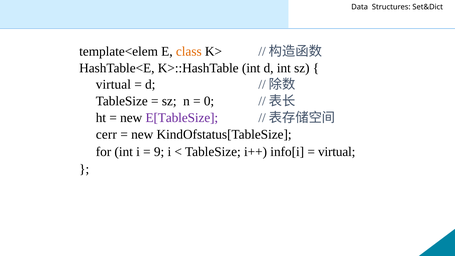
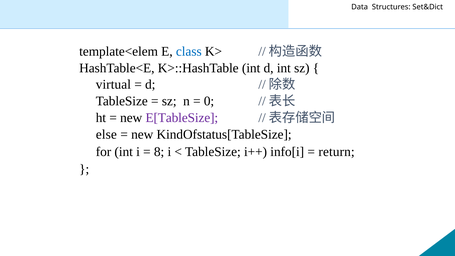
class colour: orange -> blue (189, 51)
cerr: cerr -> else (106, 134)
9: 9 -> 8 (159, 152)
virtual: virtual -> return (337, 152)
